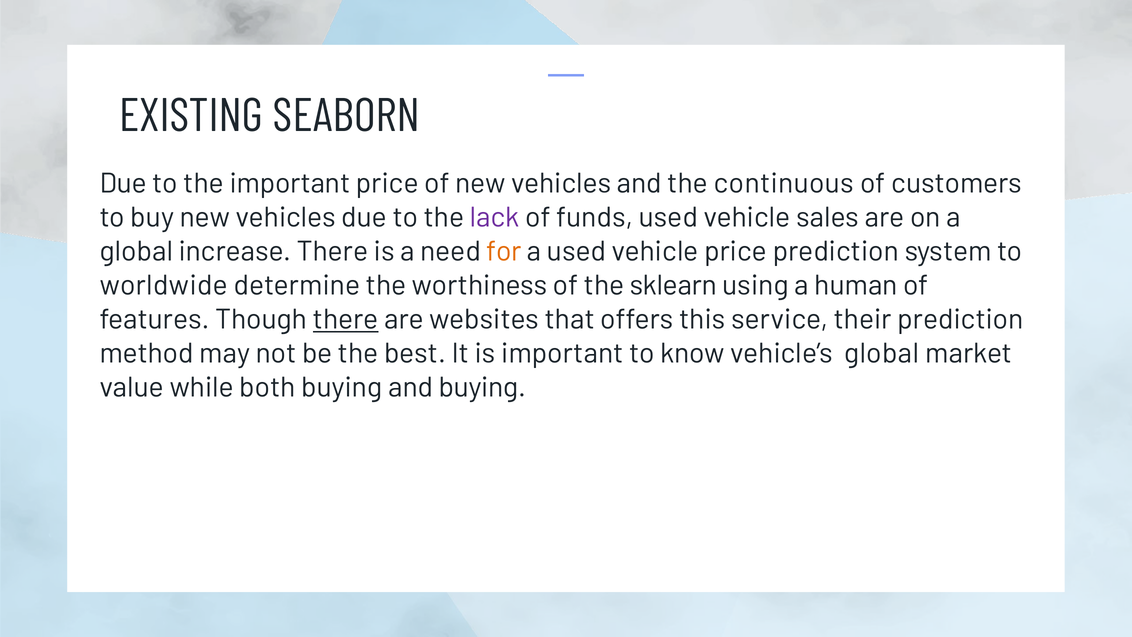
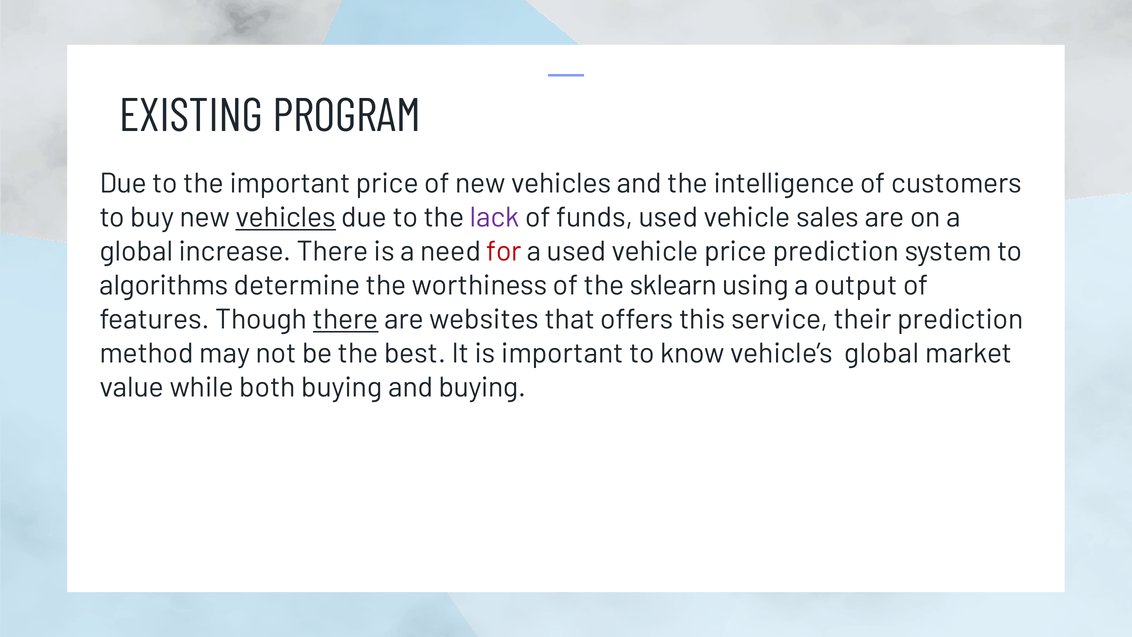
SEABORN: SEABORN -> PROGRAM (347, 116)
continuous: continuous -> intelligence (784, 184)
vehicles underline: none -> present (286, 218)
for colour: orange -> red (504, 251)
worldwide: worldwide -> algorithms (164, 285)
human: human -> output (856, 285)
